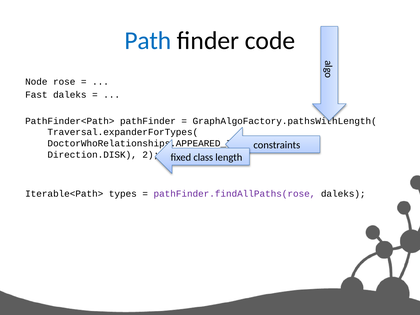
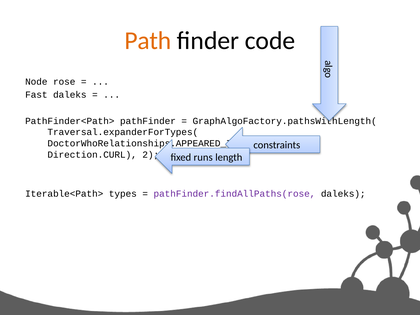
Path colour: blue -> orange (148, 41)
Direction.DISK: Direction.DISK -> Direction.CURL (92, 155)
class: class -> runs (203, 157)
